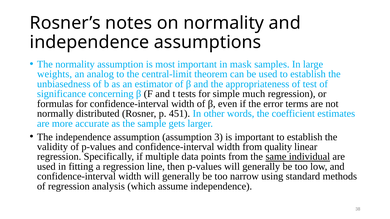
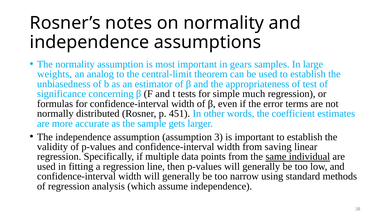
mask: mask -> gears (241, 64)
quality: quality -> saving (278, 147)
